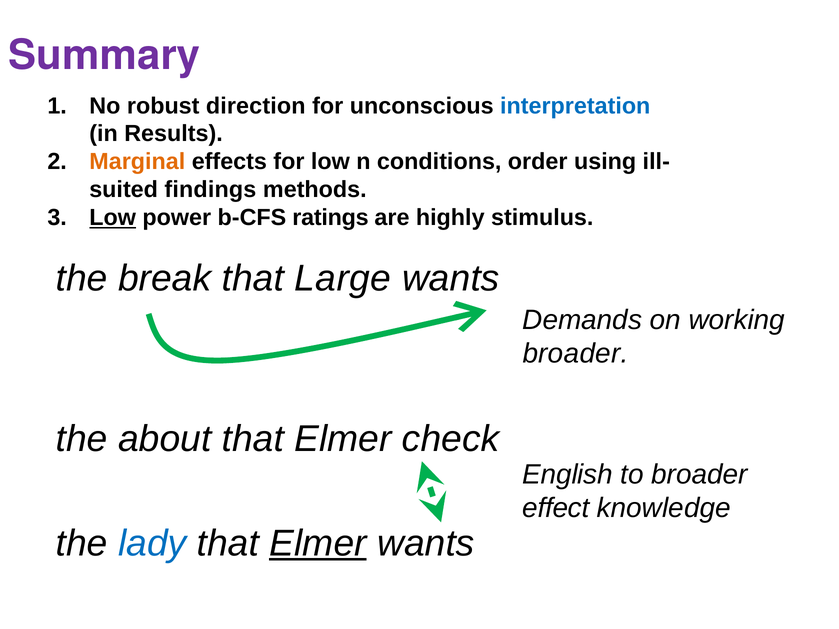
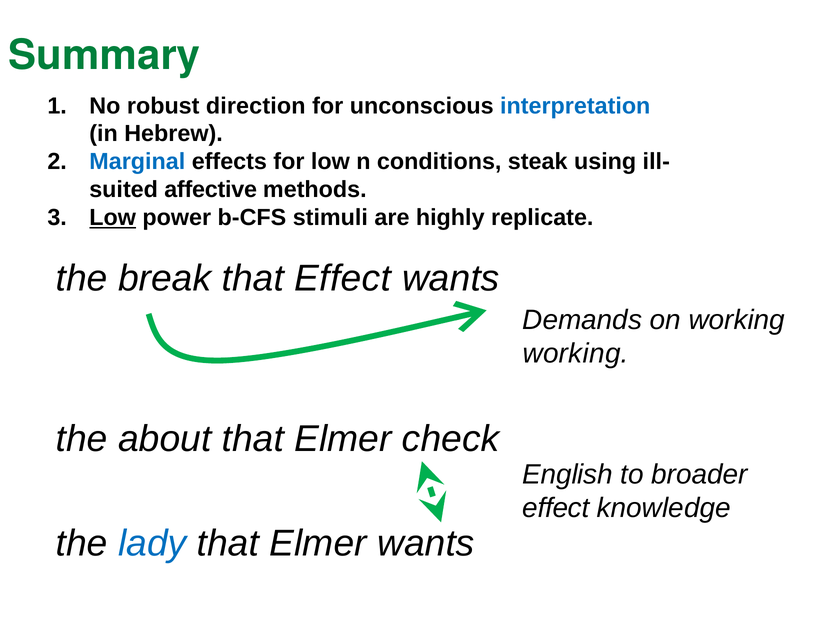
Summary colour: purple -> green (104, 55)
Results: Results -> Hebrew (174, 134)
Marginal colour: orange -> blue (137, 162)
order: order -> steak (538, 162)
findings: findings -> affective (211, 190)
ratings: ratings -> stimuli (330, 218)
stimulus: stimulus -> replicate (542, 218)
that Large: Large -> Effect (343, 278)
broader: broader -> working (576, 354)
Elmer underline: present -> none (318, 544)
